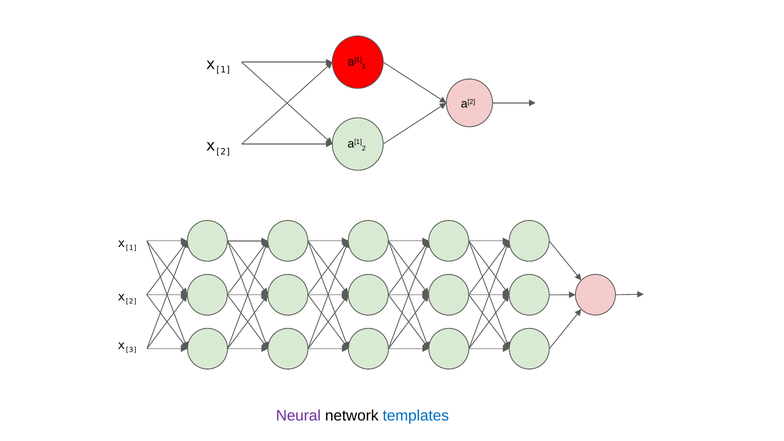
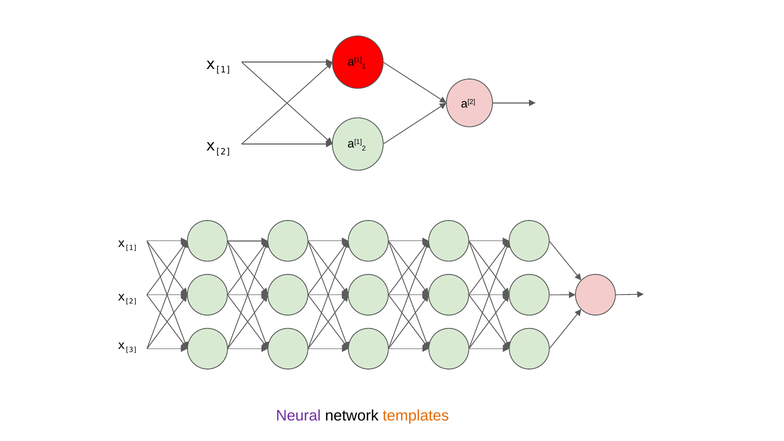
templates colour: blue -> orange (416, 416)
